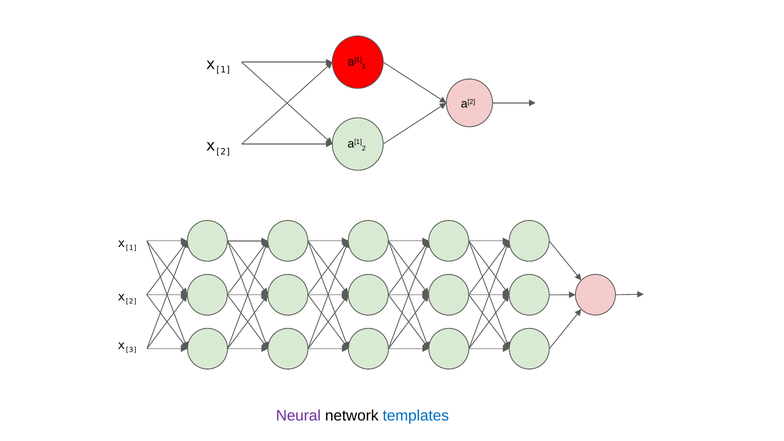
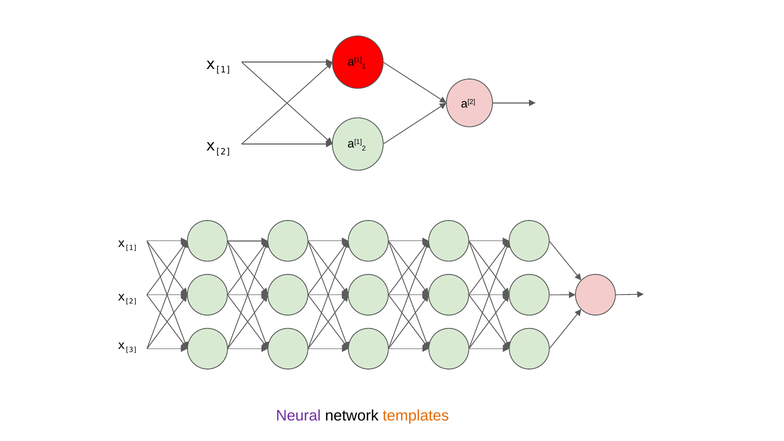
templates colour: blue -> orange (416, 416)
